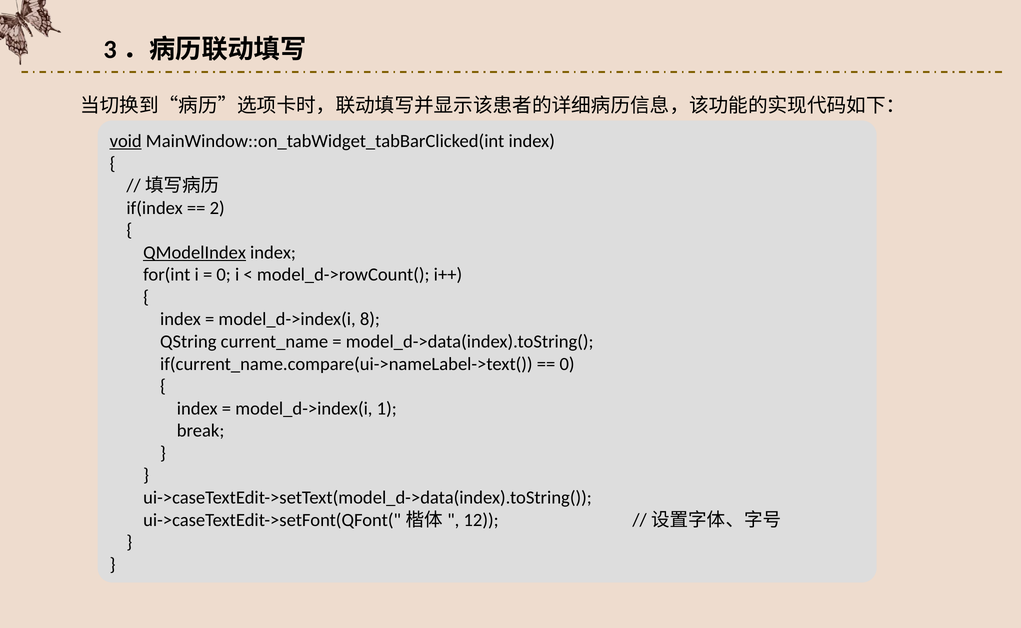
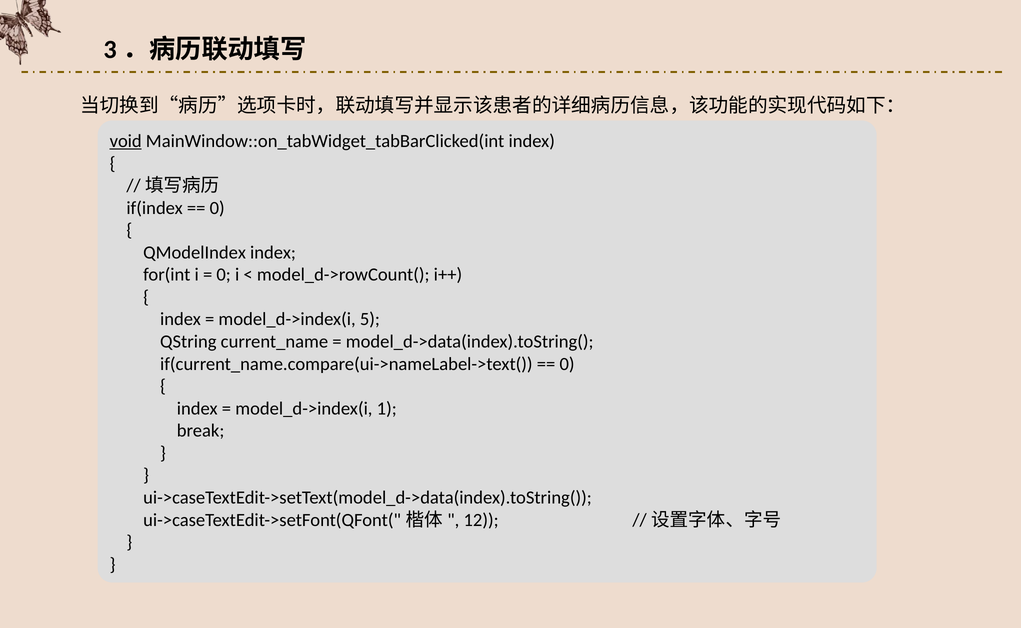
2: 2 -> 0 (217, 208)
QModelIndex underline: present -> none (195, 252)
8: 8 -> 5 (370, 319)
